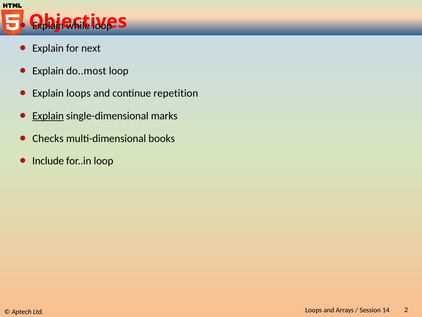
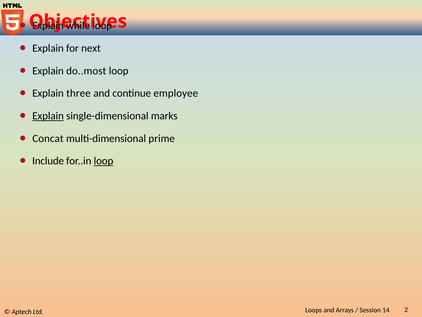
Explain loops: loops -> three (79, 93)
repetition: repetition -> employee (176, 93)
Checks: Checks -> Concat (48, 138)
books: books -> prime (162, 138)
loop underline: none -> present (104, 161)
